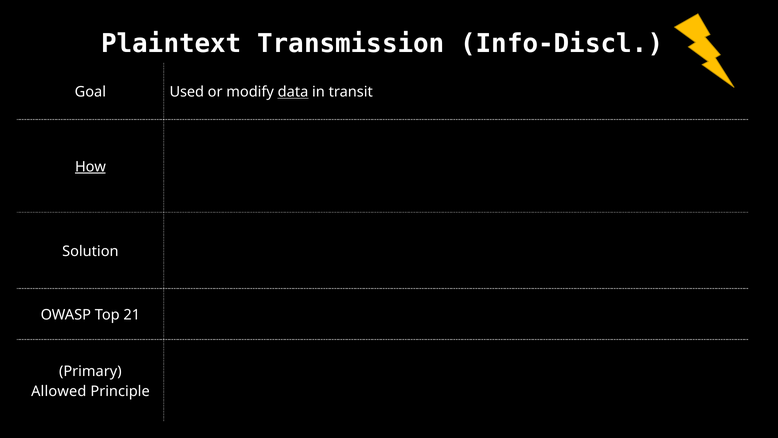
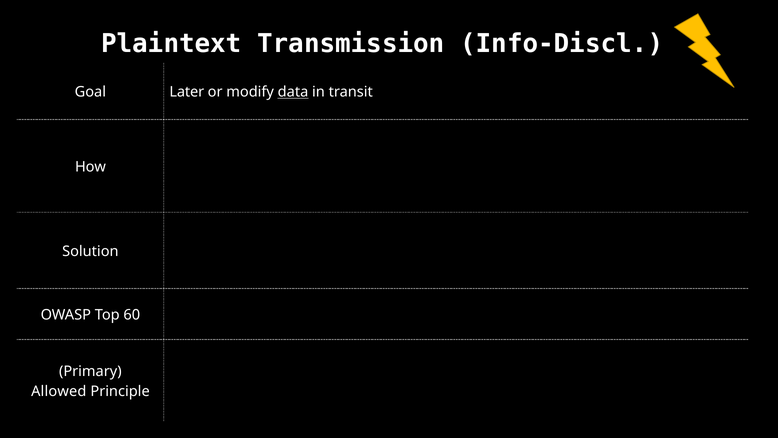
Used: Used -> Later (187, 92)
How underline: present -> none (90, 167)
21: 21 -> 60 (132, 315)
